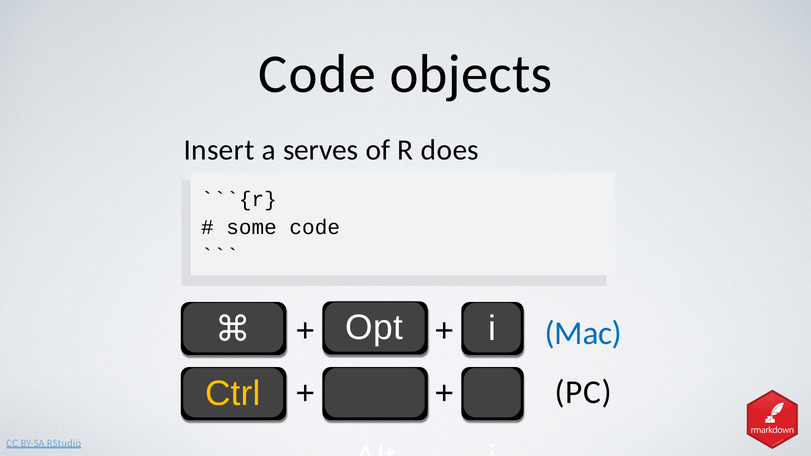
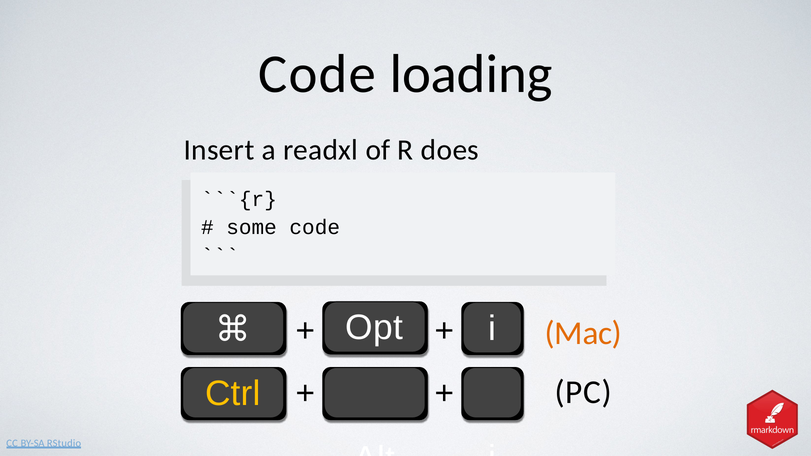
objects: objects -> loading (471, 74)
serves: serves -> readxl (321, 150)
Mac colour: blue -> orange (583, 334)
